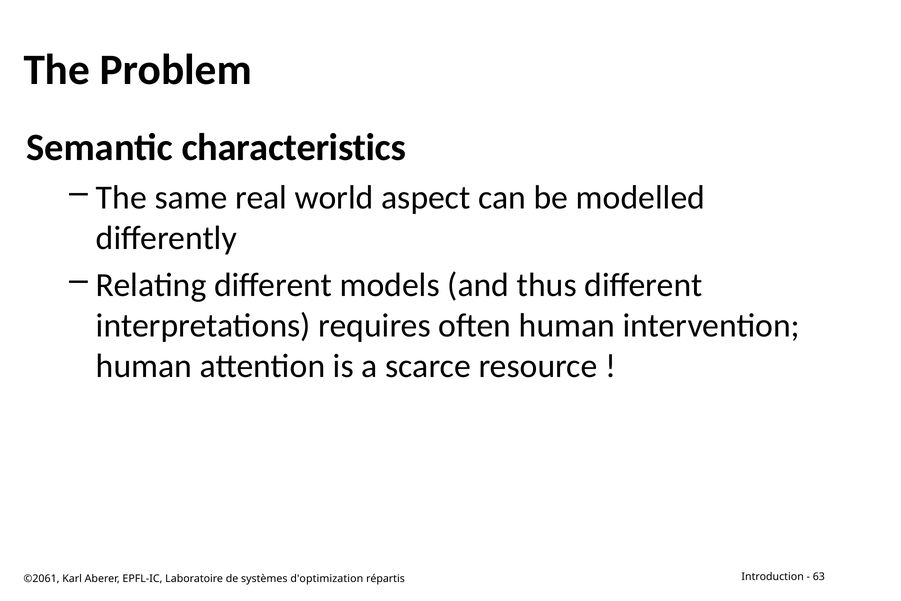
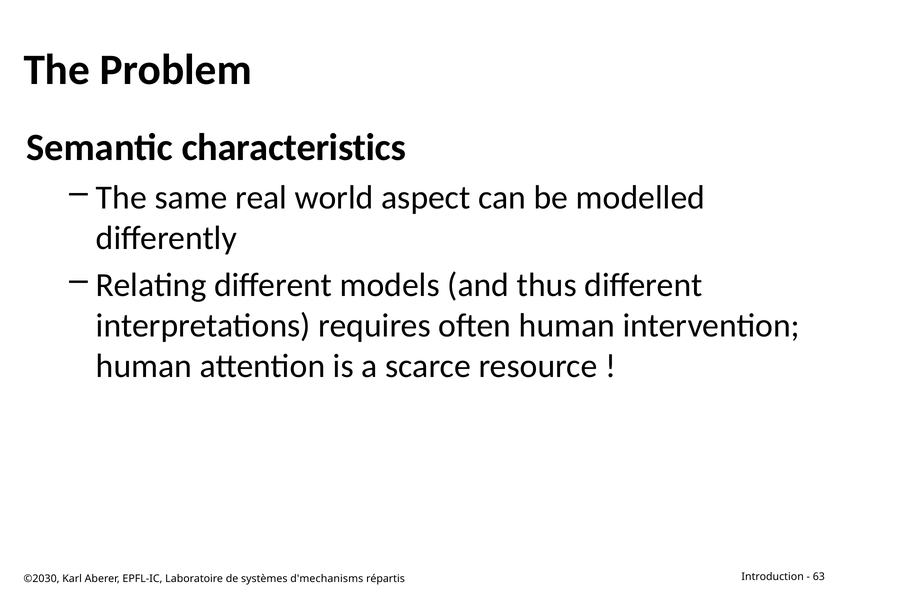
©2061: ©2061 -> ©2030 (42, 579)
d'optimization: d'optimization -> d'mechanisms (327, 579)
